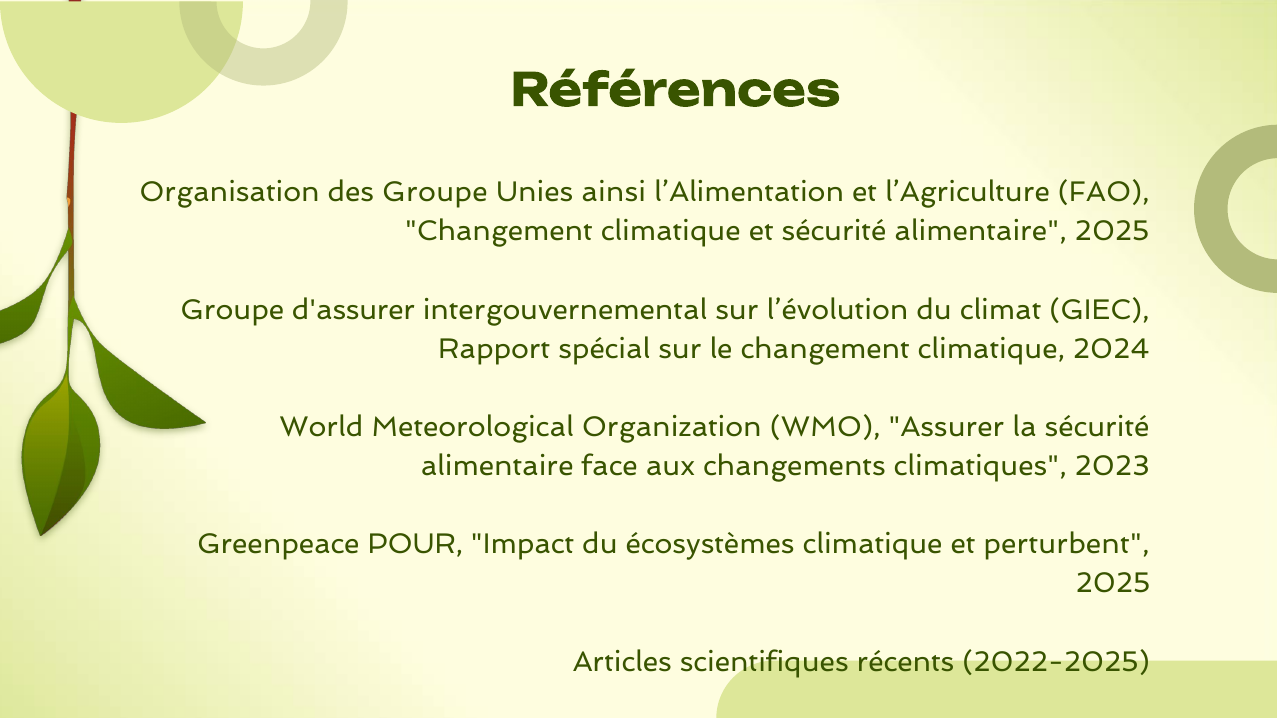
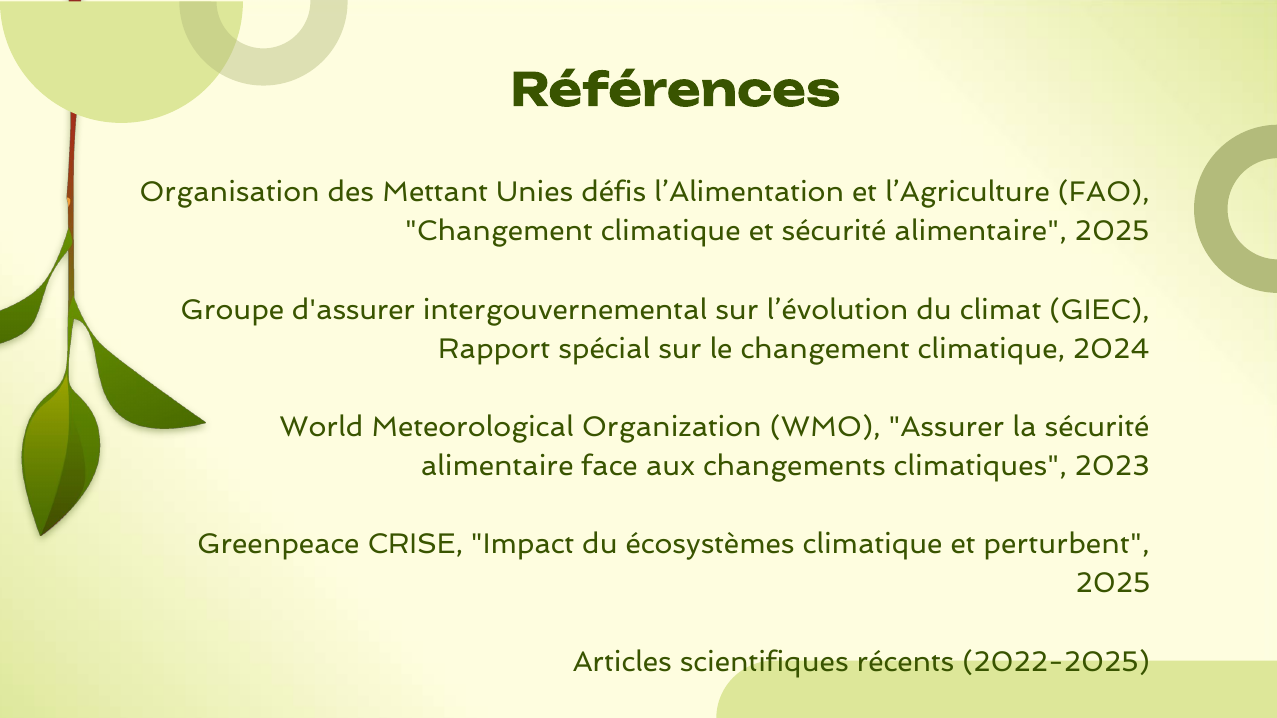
des Groupe: Groupe -> Mettant (435, 193)
ainsi: ainsi -> défis (614, 193)
POUR: POUR -> CRISE (415, 545)
